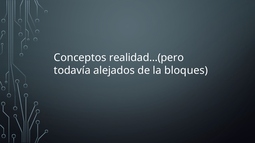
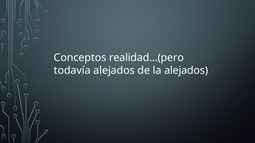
la bloques: bloques -> alejados (186, 71)
